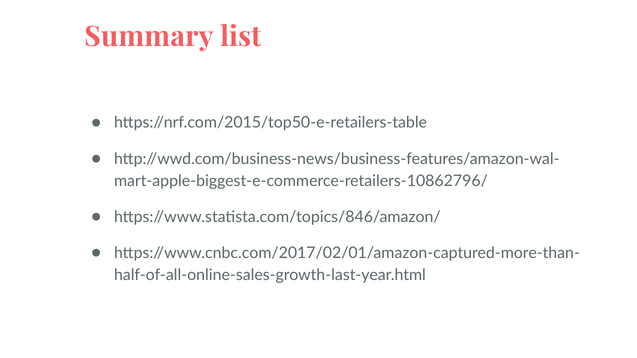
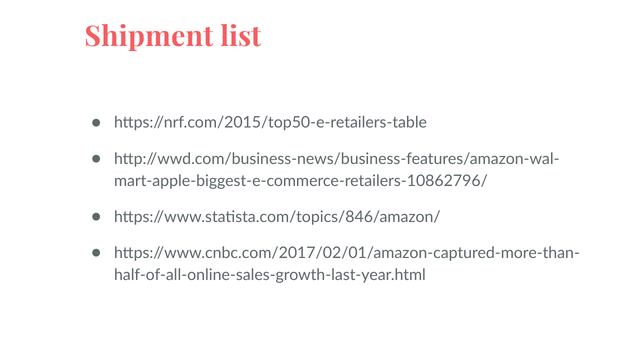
Summary: Summary -> Shipment (149, 37)
